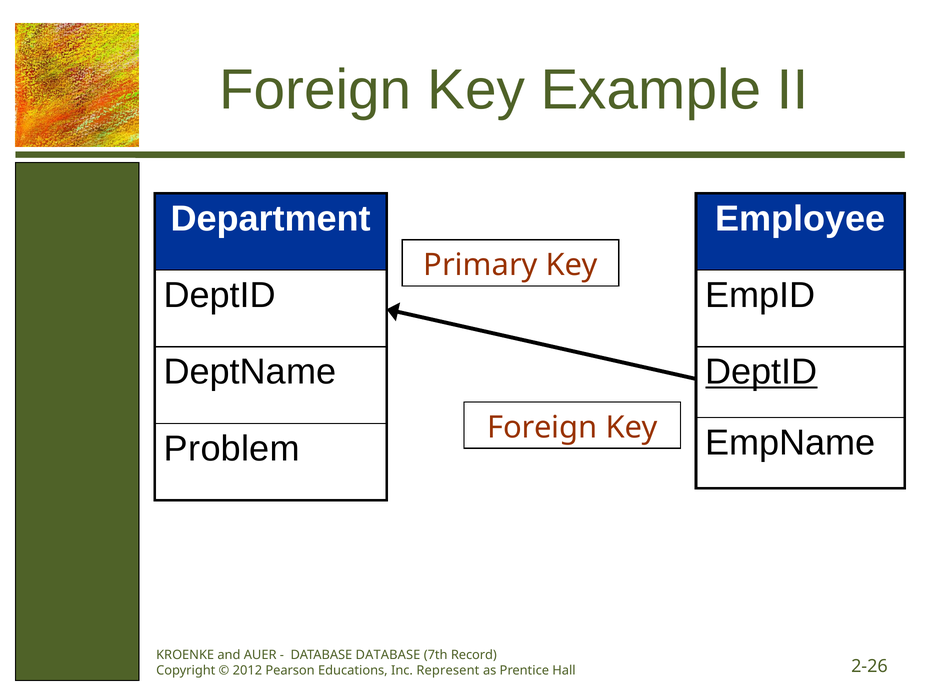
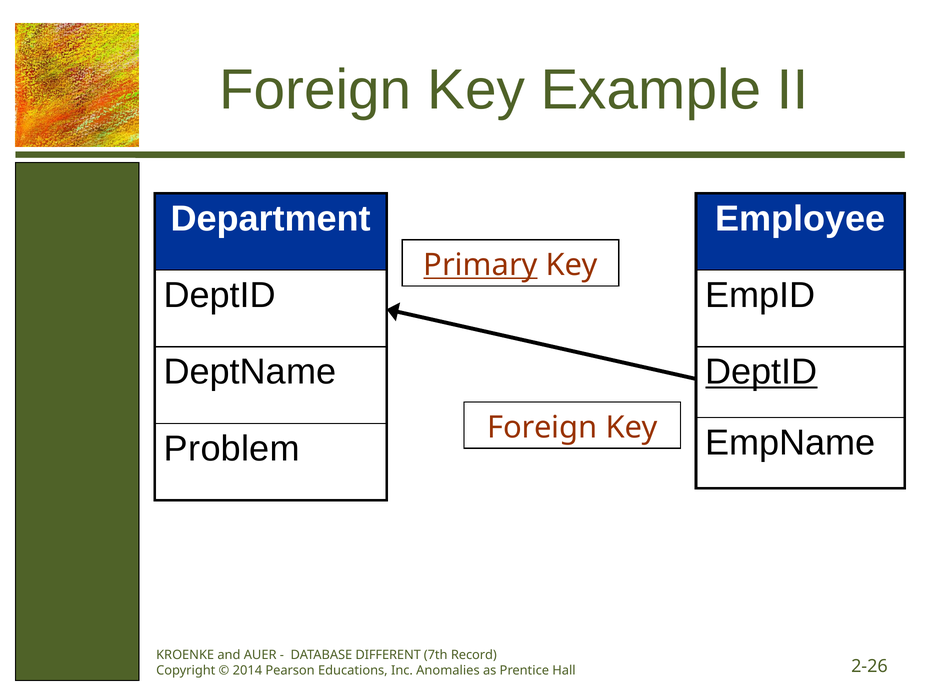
Primary underline: none -> present (481, 265)
DATABASE DATABASE: DATABASE -> DIFFERENT (388, 655)
2012: 2012 -> 2014 (247, 671)
Represent: Represent -> Anomalies (448, 671)
